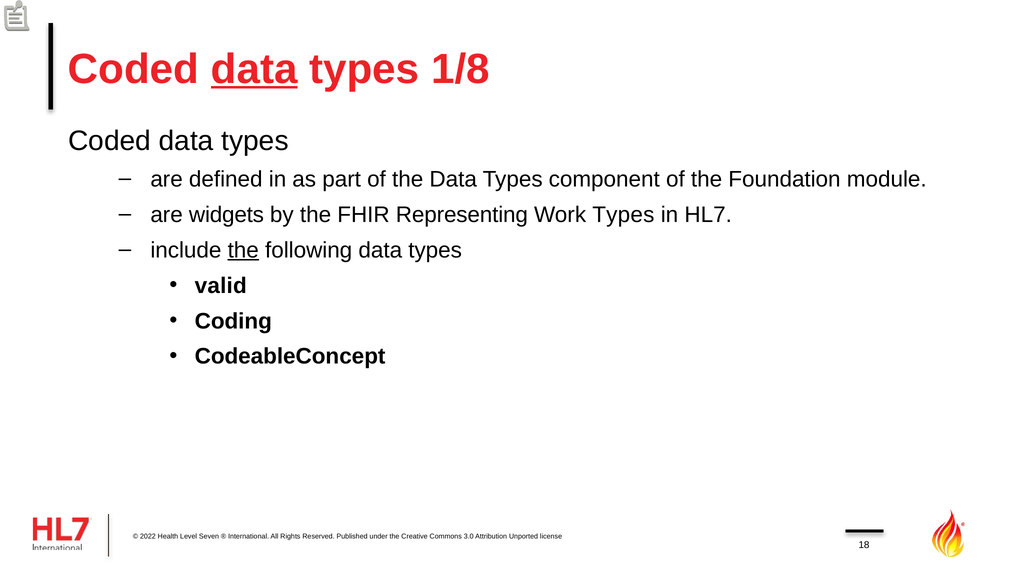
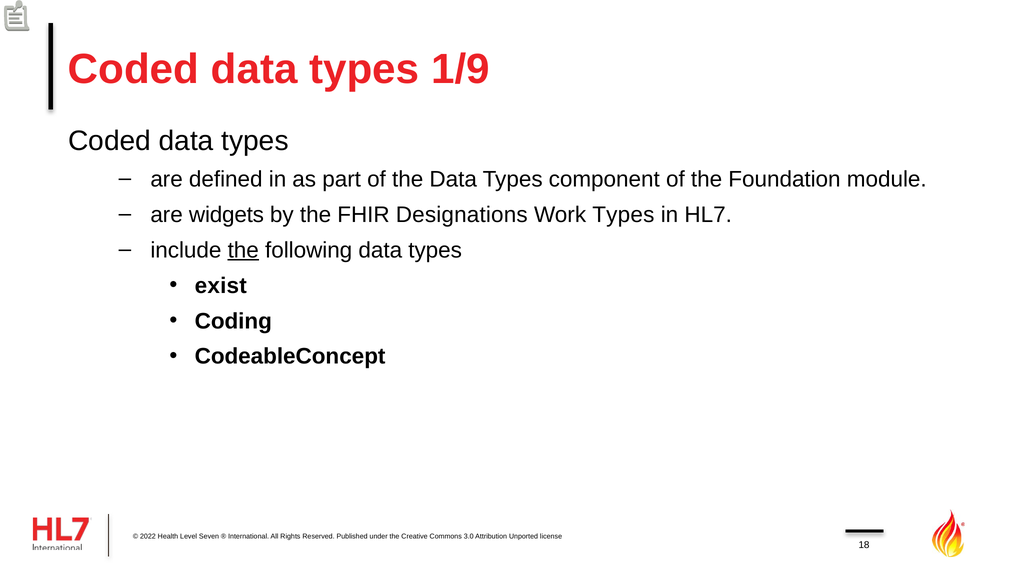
data underline: present -> none (254, 69)
1/8: 1/8 -> 1/9 (460, 69)
Representing: Representing -> Designations (462, 215)
valid: valid -> exist (221, 286)
